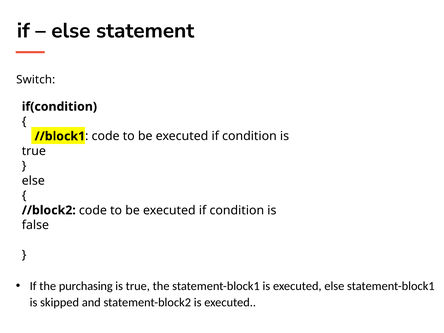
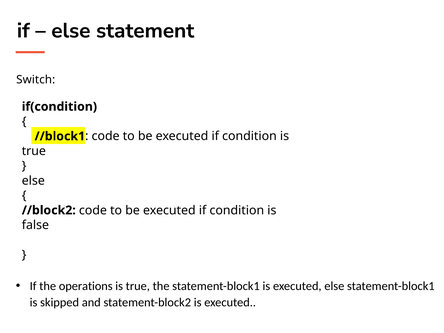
purchasing: purchasing -> operations (86, 286)
